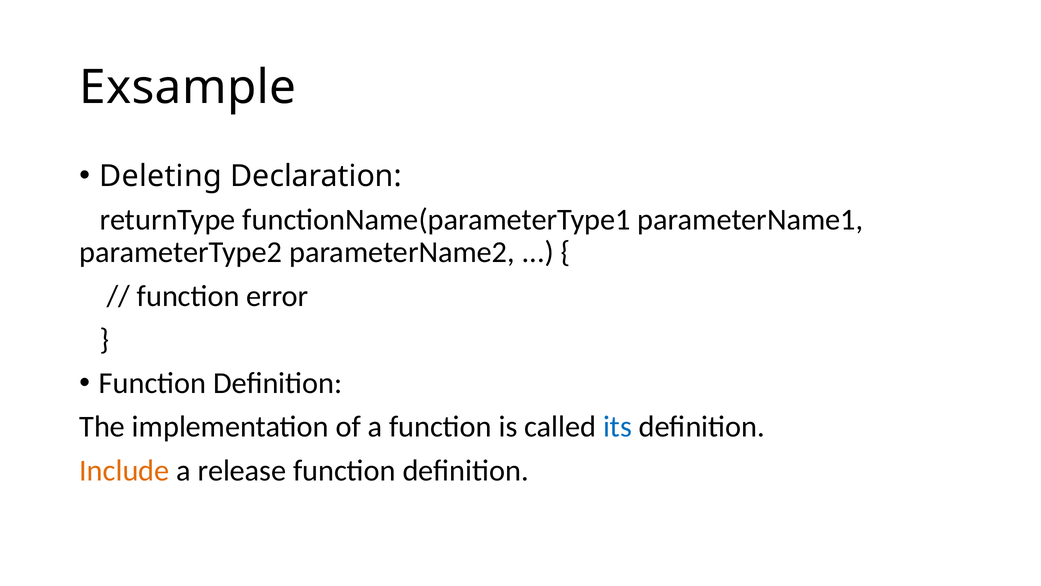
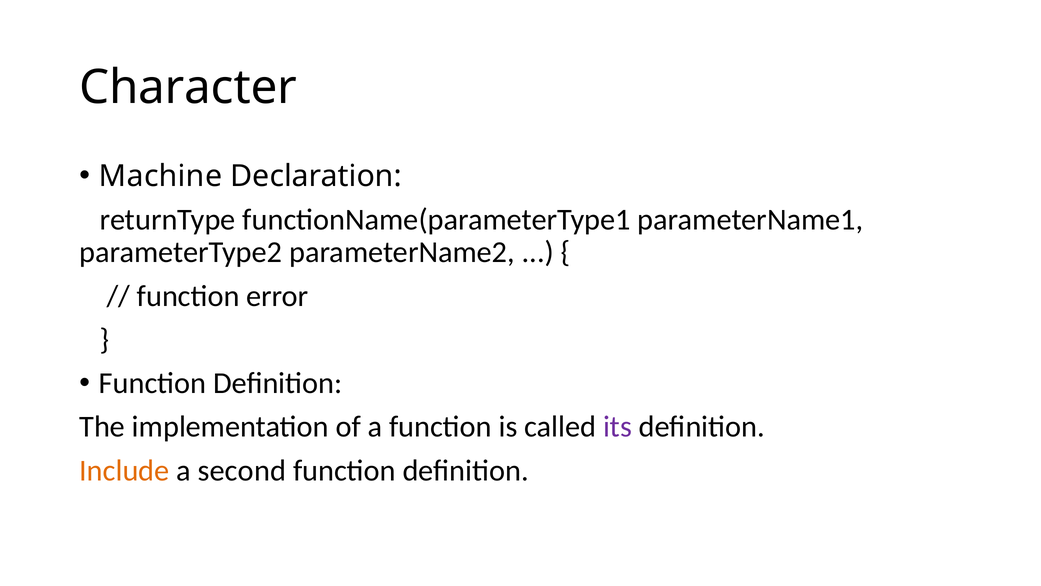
Exsample: Exsample -> Character (188, 87)
Deleting: Deleting -> Machine (161, 176)
its colour: blue -> purple (618, 427)
release: release -> second (242, 470)
